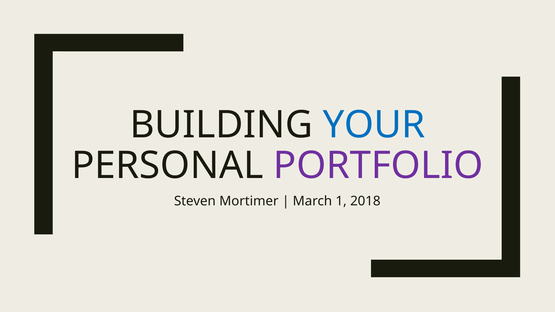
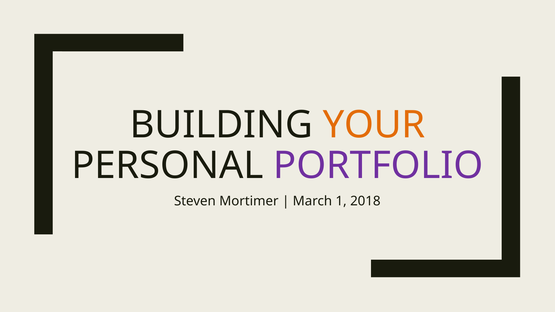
YOUR colour: blue -> orange (374, 125)
